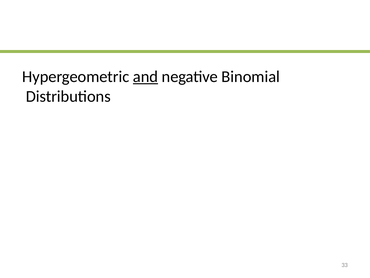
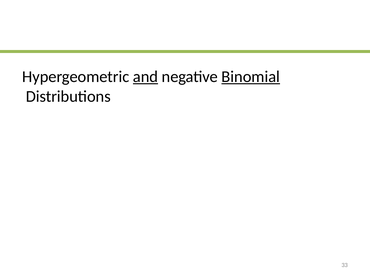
Binomial underline: none -> present (251, 77)
